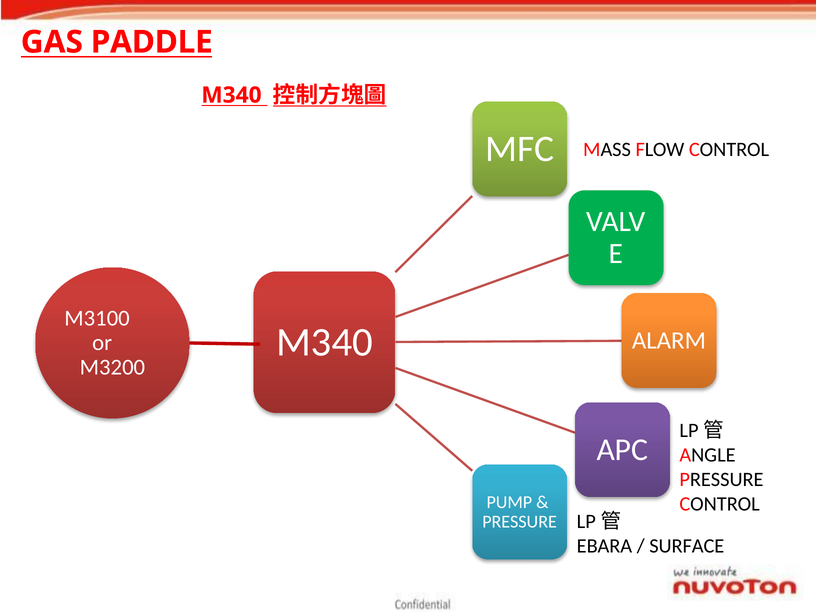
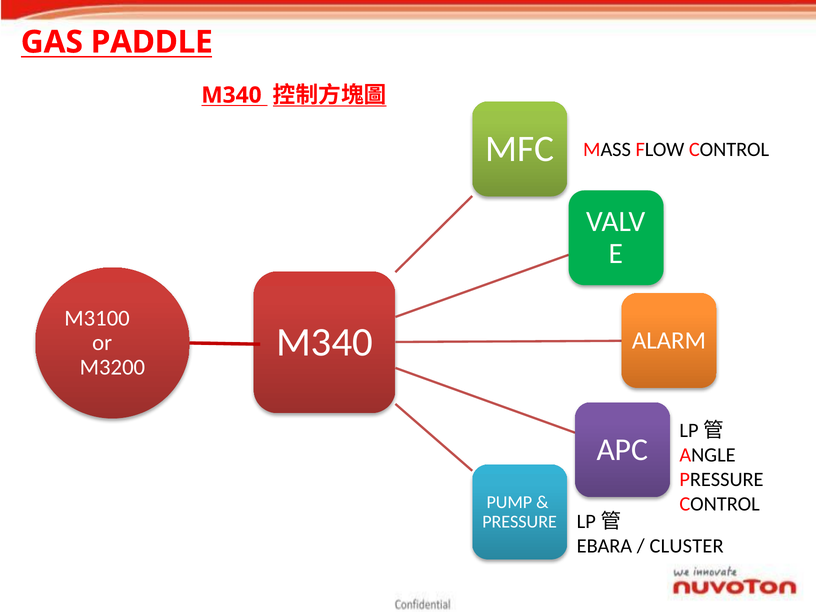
SURFACE: SURFACE -> CLUSTER (687, 546)
